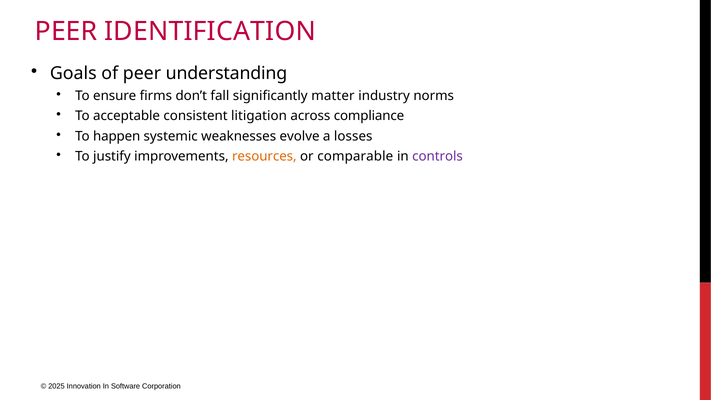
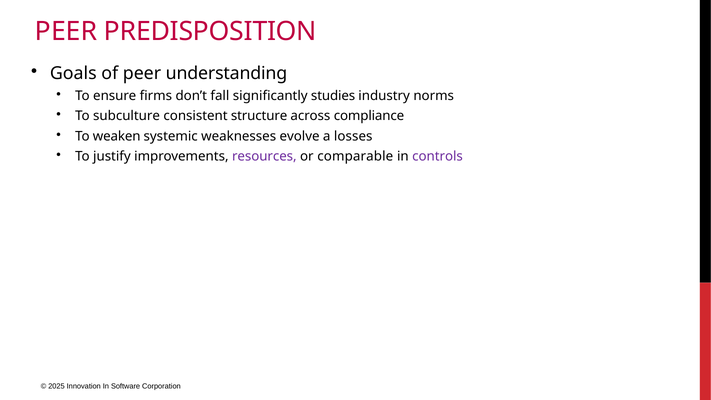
IDENTIFICATION: IDENTIFICATION -> PREDISPOSITION (210, 31)
matter: matter -> studies (333, 96)
acceptable: acceptable -> subculture (127, 116)
litigation: litigation -> structure (259, 116)
happen: happen -> weaken (117, 136)
resources colour: orange -> purple (264, 156)
